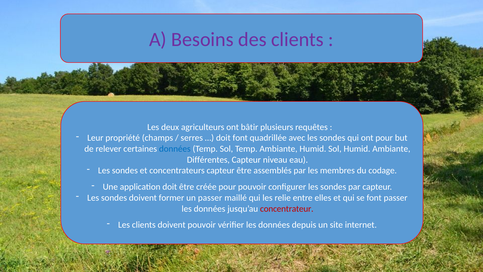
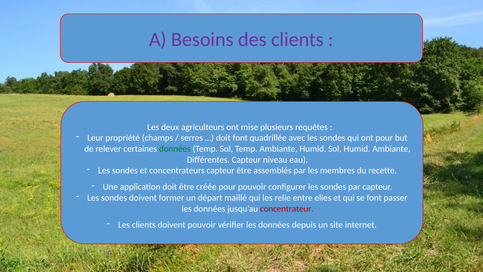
bâtir: bâtir -> mise (250, 127)
données colour: blue -> green (175, 149)
codage: codage -> recette (383, 170)
un passer: passer -> départ (210, 198)
